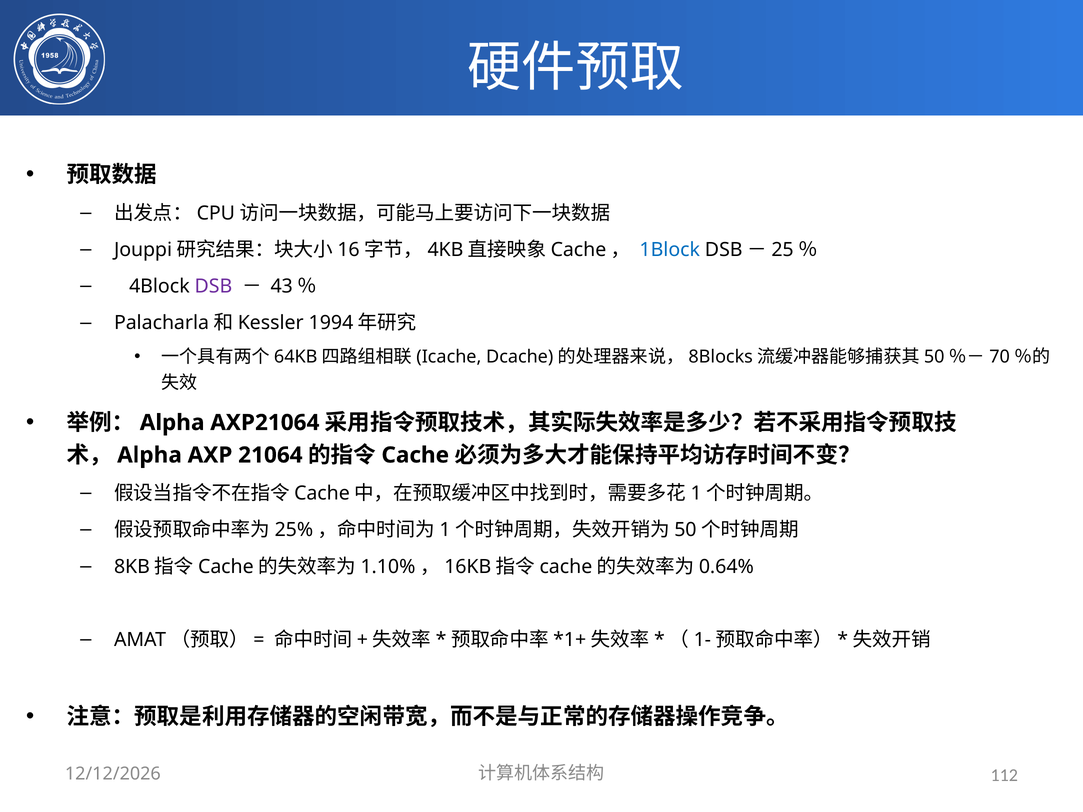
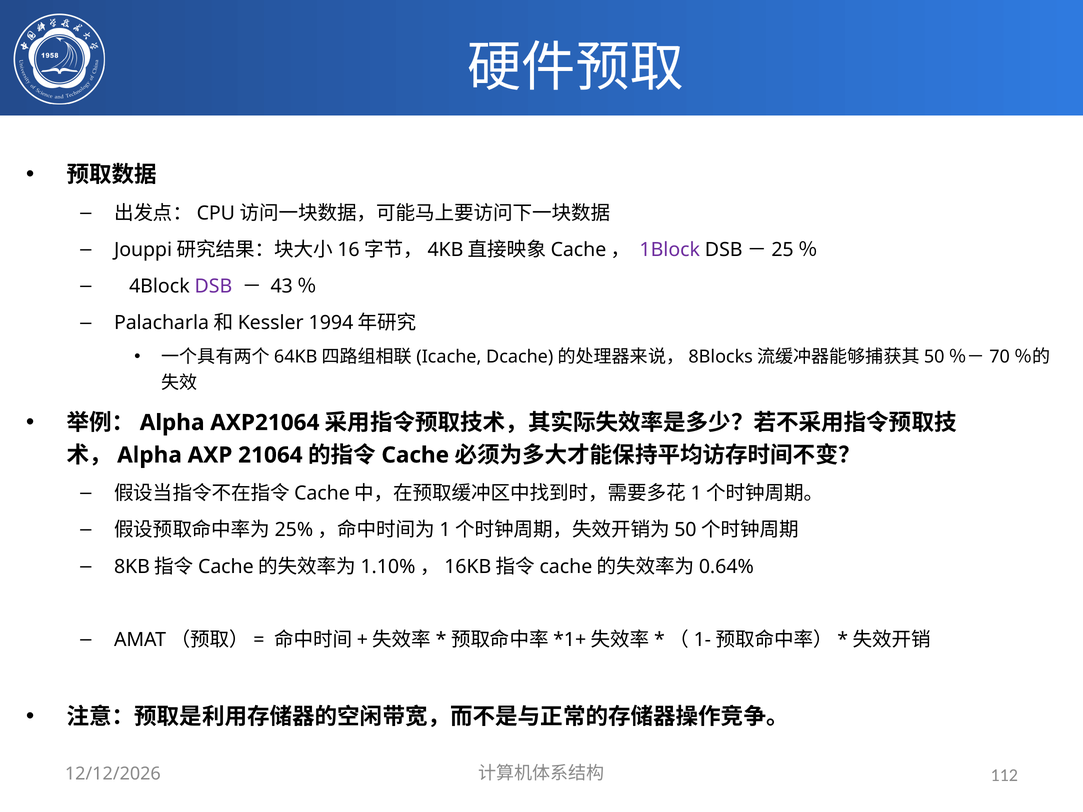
1Block colour: blue -> purple (670, 250)
